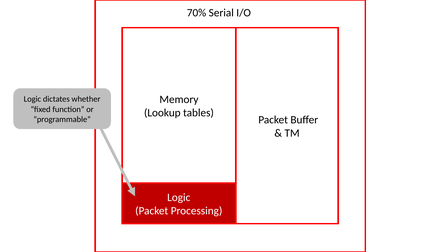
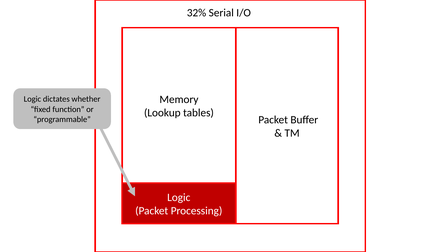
70%: 70% -> 32% (197, 13)
